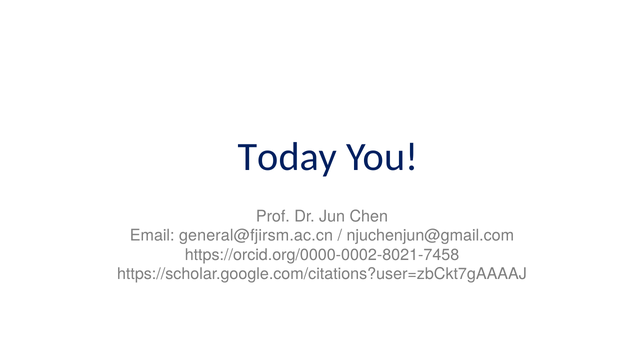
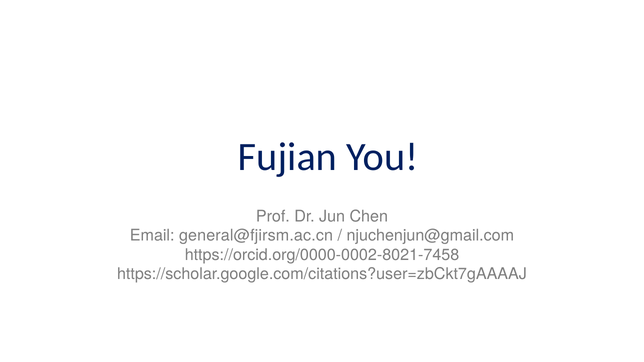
Today: Today -> Fujian (287, 157)
